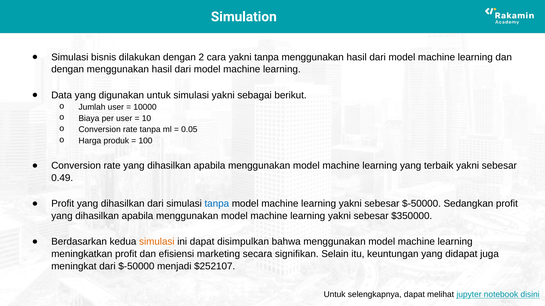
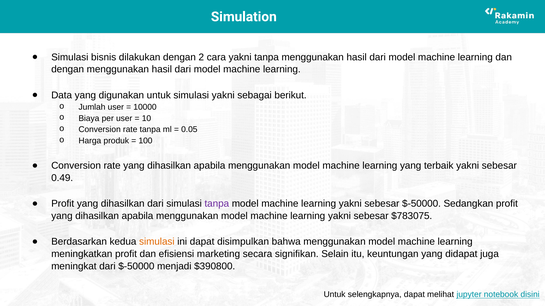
tanpa colour: blue -> purple (217, 204)
$350000: $350000 -> $783075 (412, 216)
$252107: $252107 -> $390800 (215, 267)
